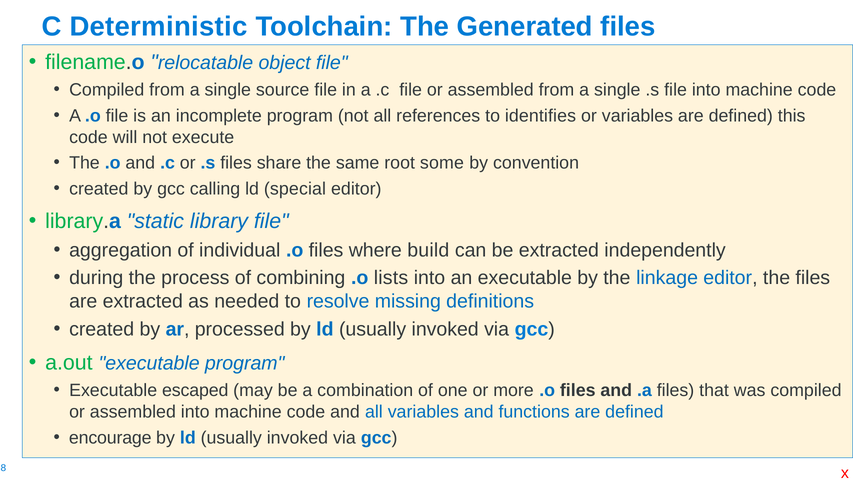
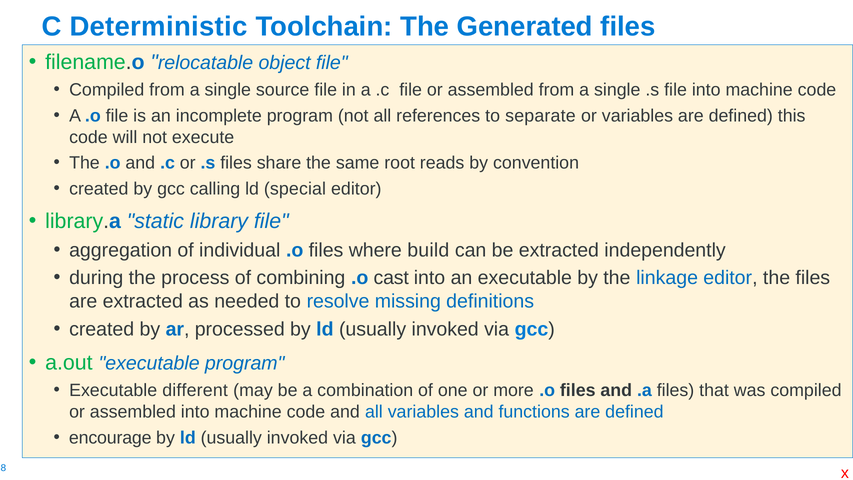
identifies: identifies -> separate (540, 116)
some: some -> reads (442, 163)
lists: lists -> cast (391, 278)
escaped: escaped -> different (195, 390)
